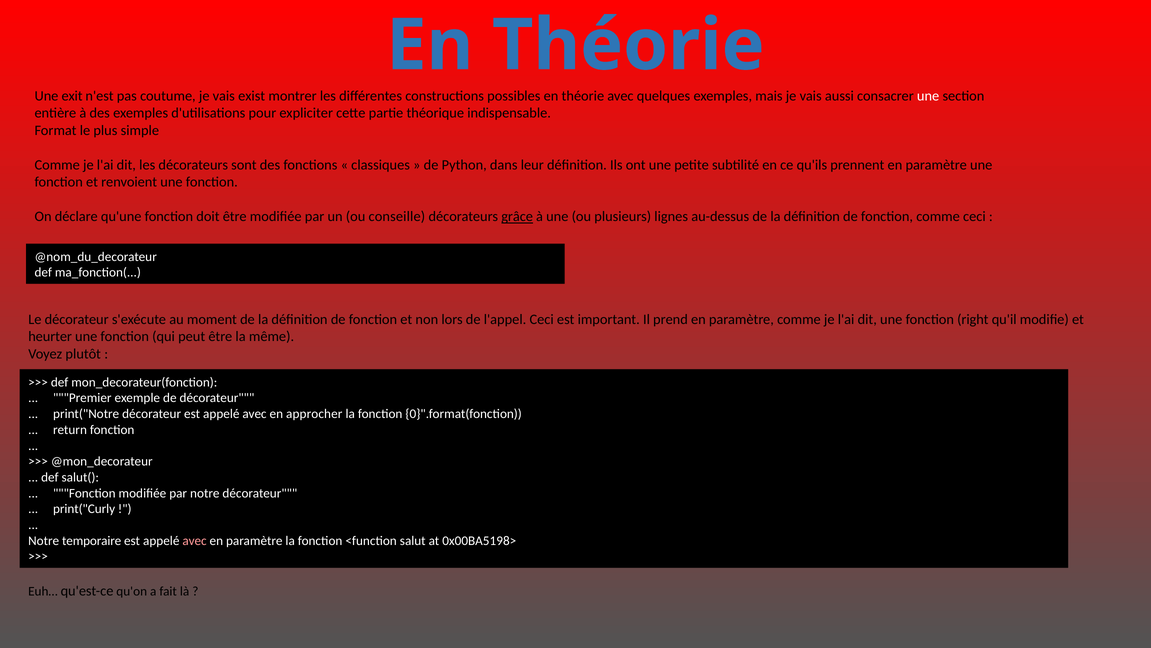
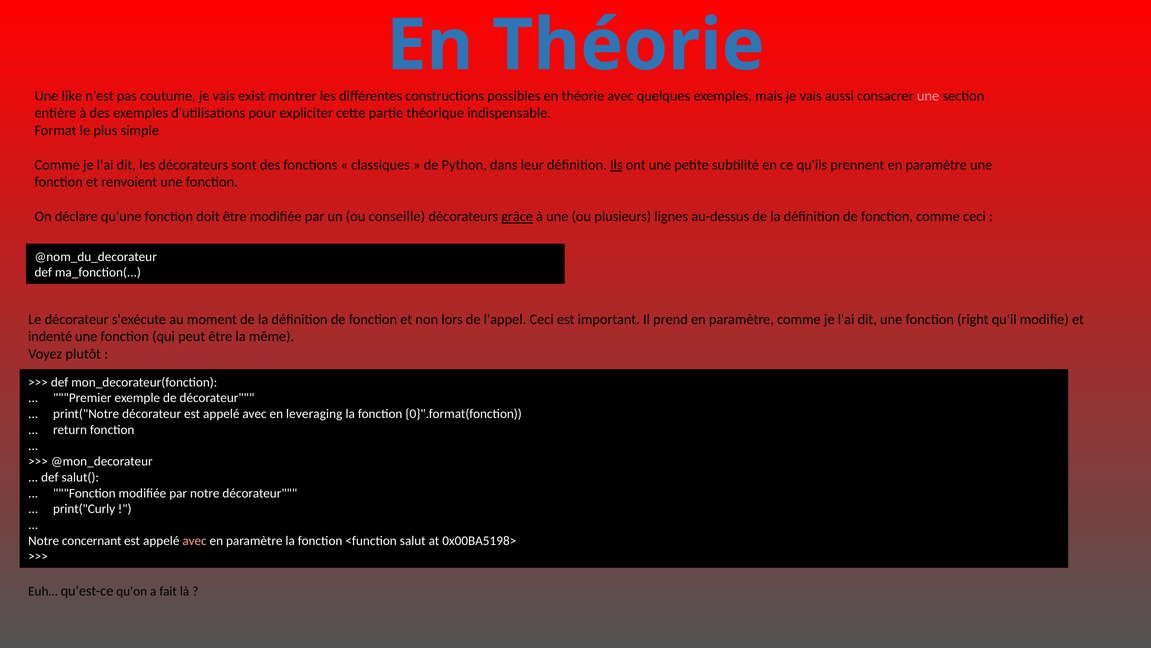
exit: exit -> like (72, 96)
une colour: white -> pink (928, 96)
Ils underline: none -> present (616, 165)
heurter: heurter -> indenté (50, 336)
approcher: approcher -> leveraging (314, 414)
temporaire: temporaire -> concernant (92, 540)
